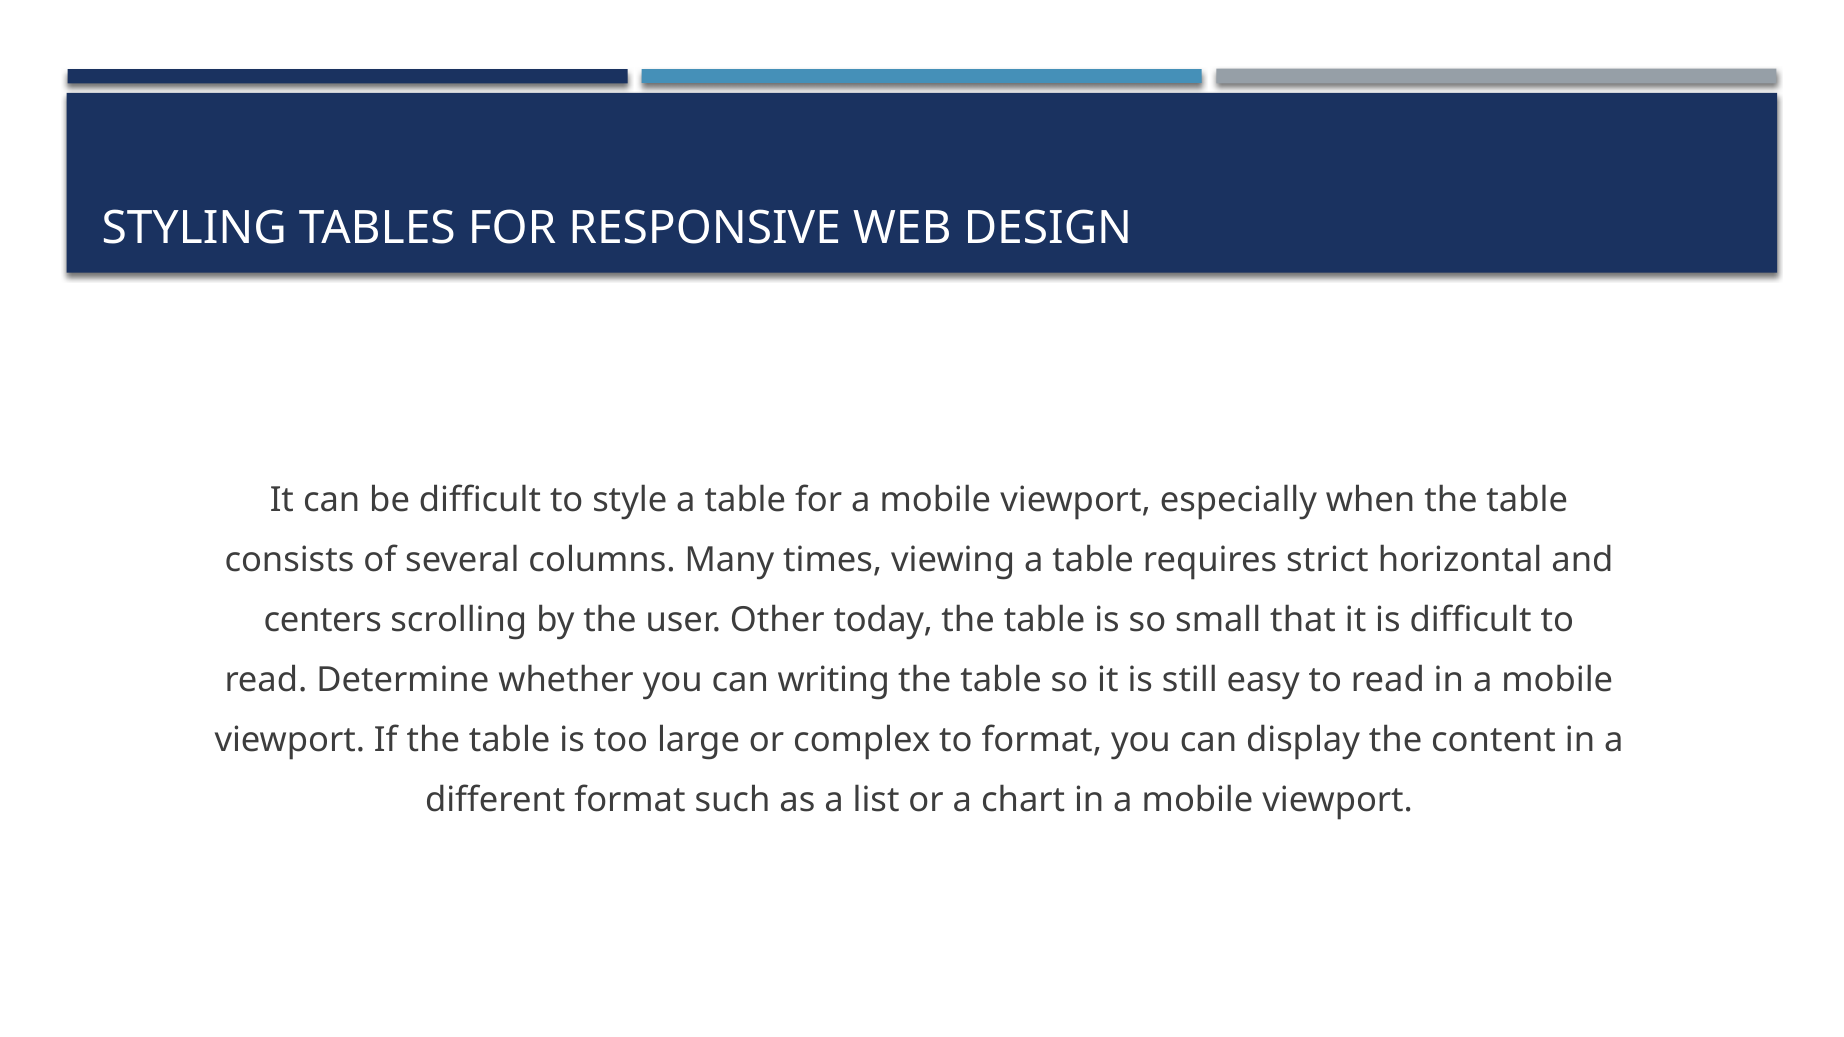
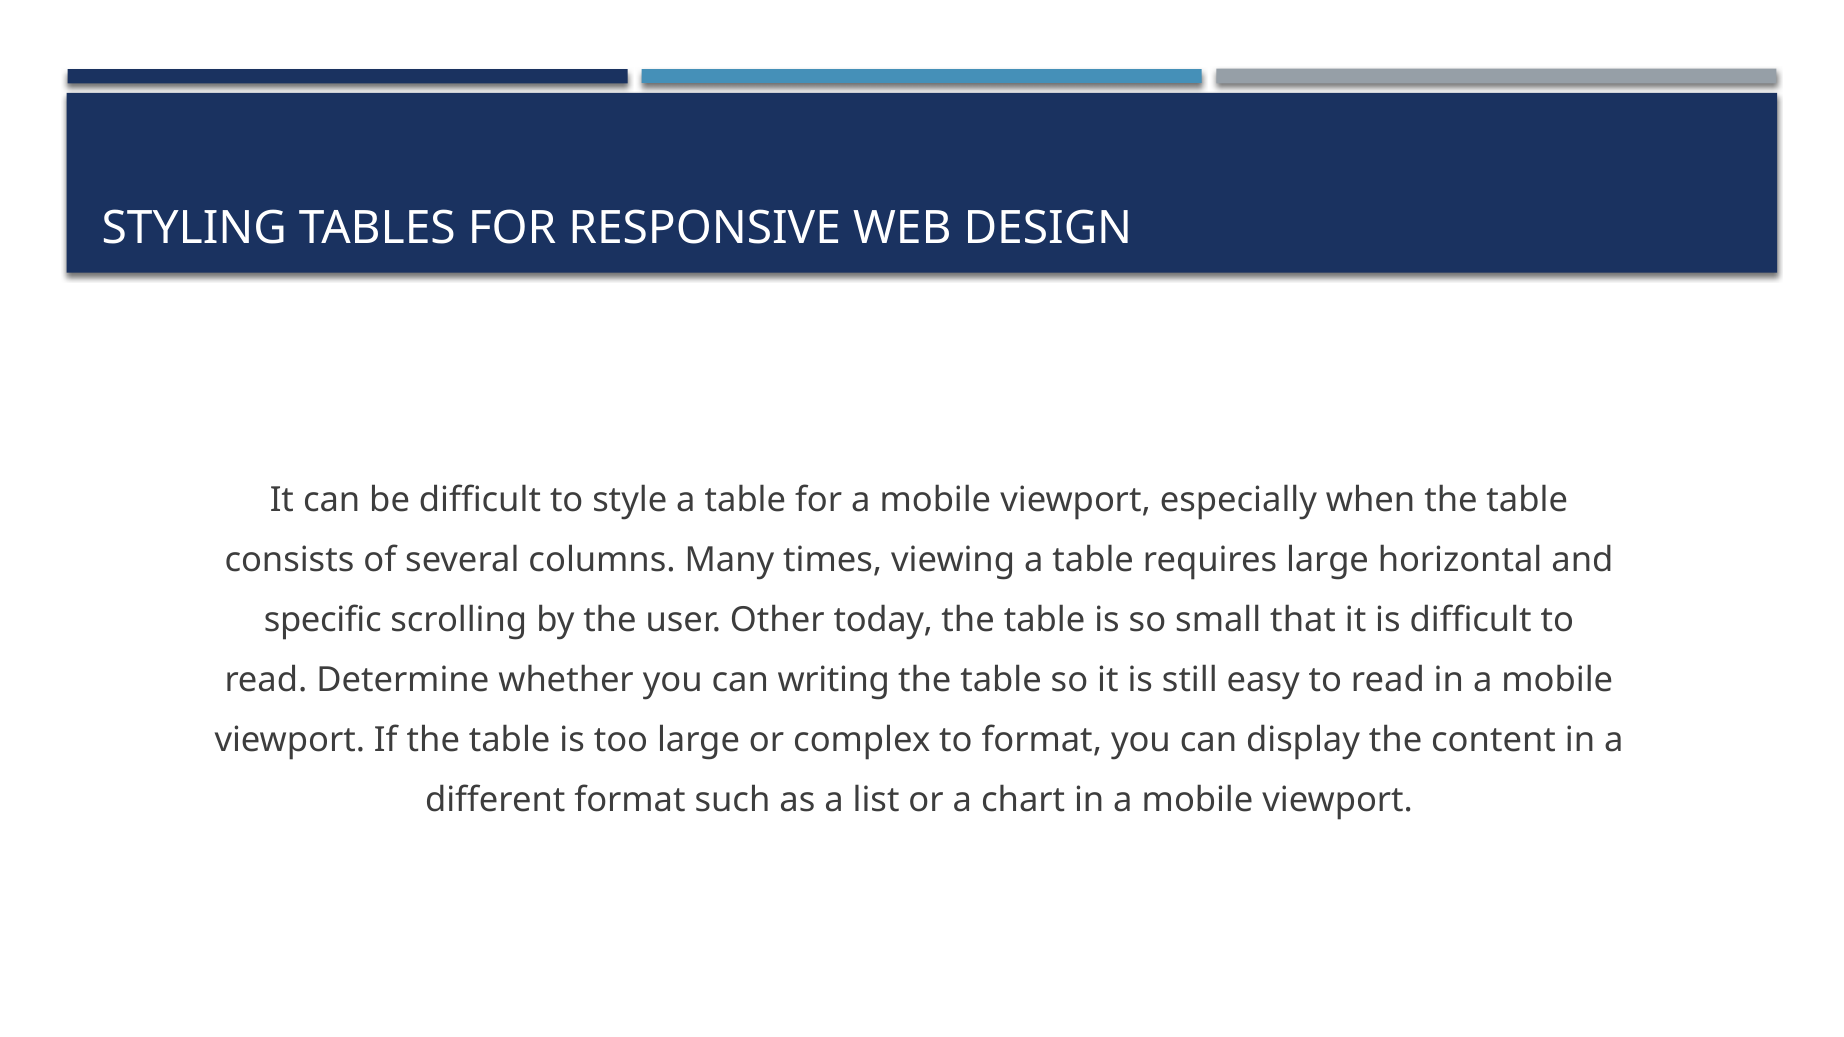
requires strict: strict -> large (1328, 561)
centers: centers -> specific (323, 621)
